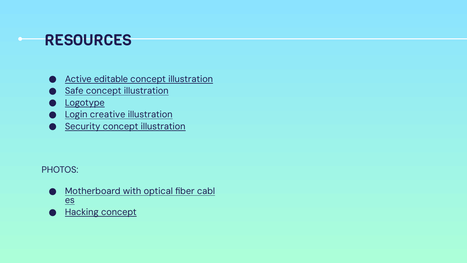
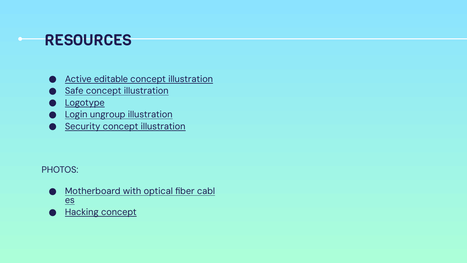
creative: creative -> ungroup (108, 114)
